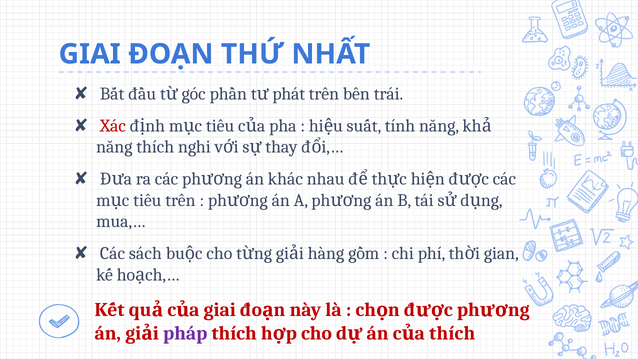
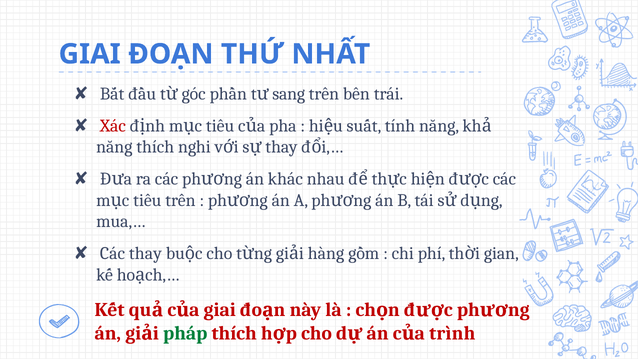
phát: phát -> sang (289, 94)
Các sách: sách -> thay (145, 253)
pháp colour: purple -> green (185, 333)
a thích: thích -> trình (452, 333)
